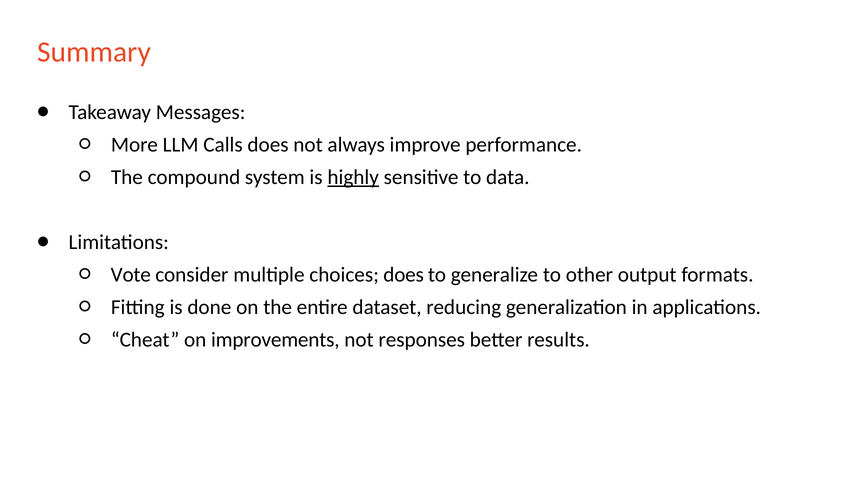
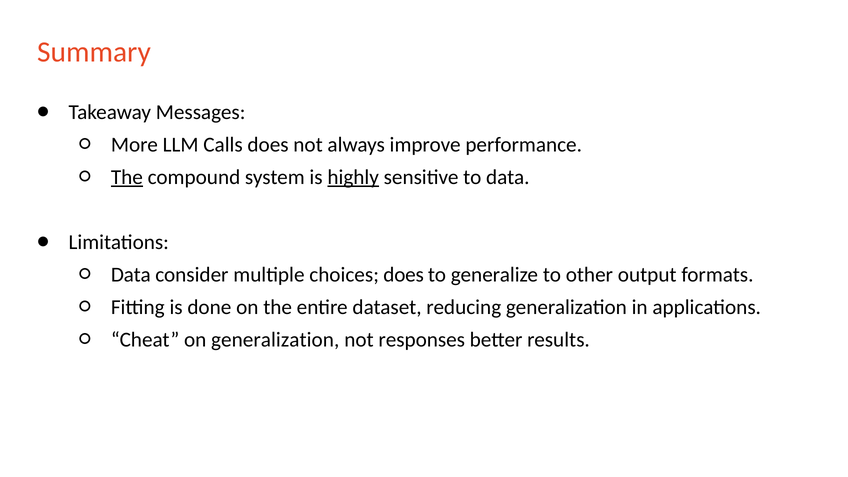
The underline: none -> present (127, 177)
Vote: Vote -> Data (131, 275)
on improvements: improvements -> generalization (275, 340)
